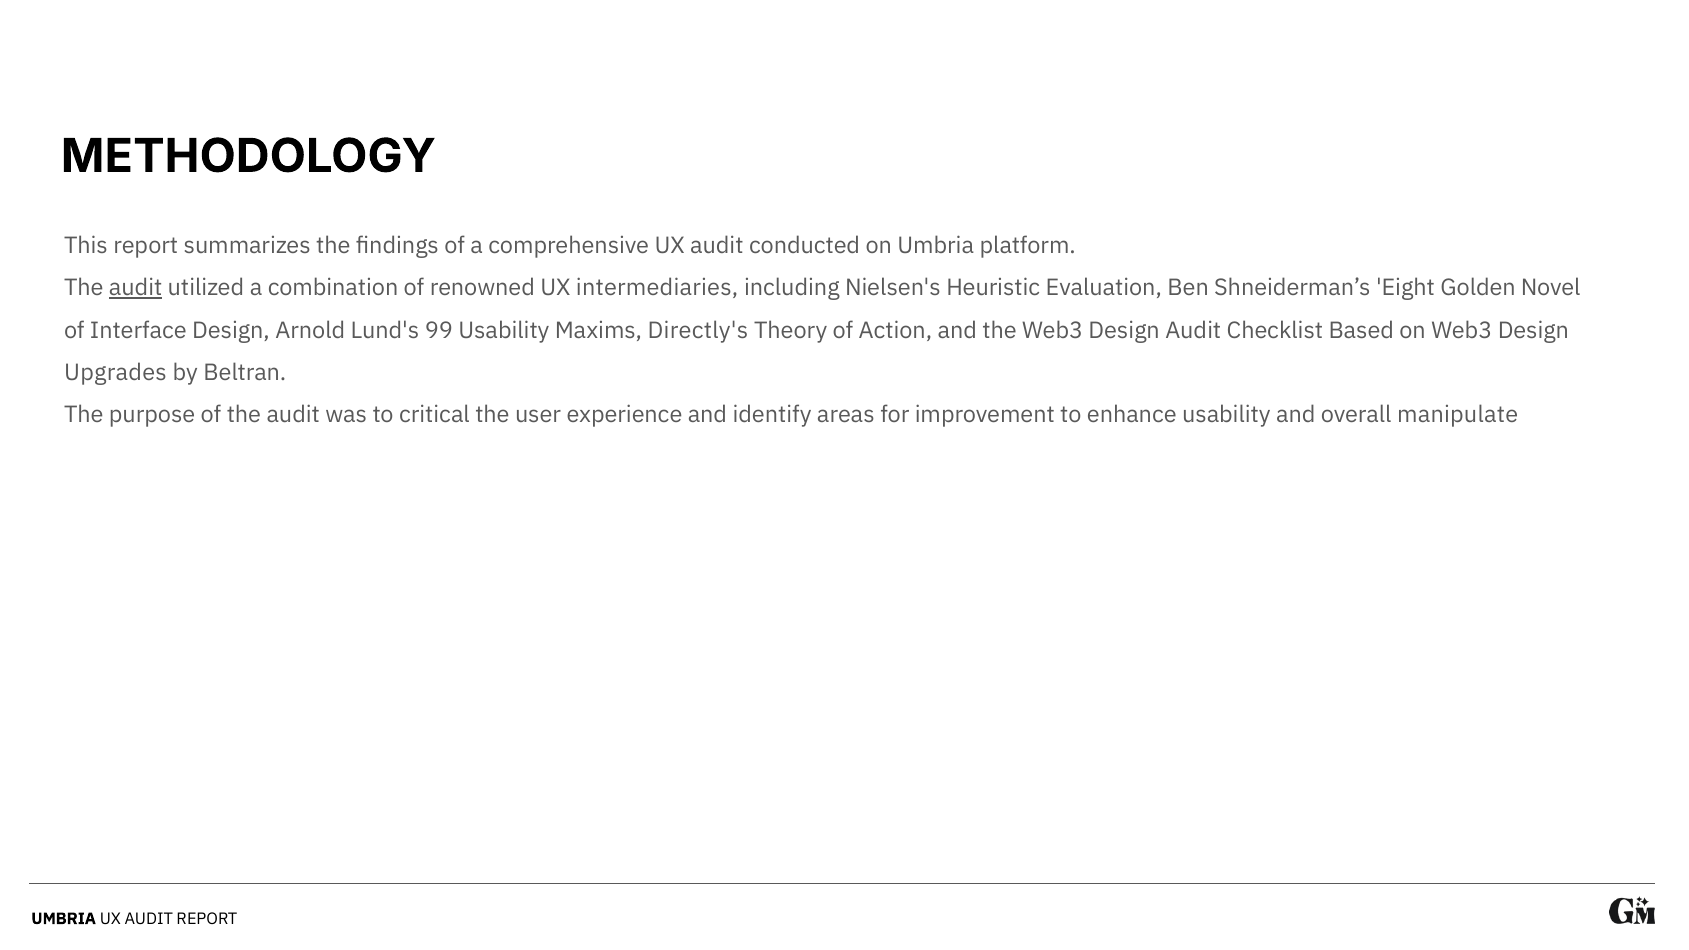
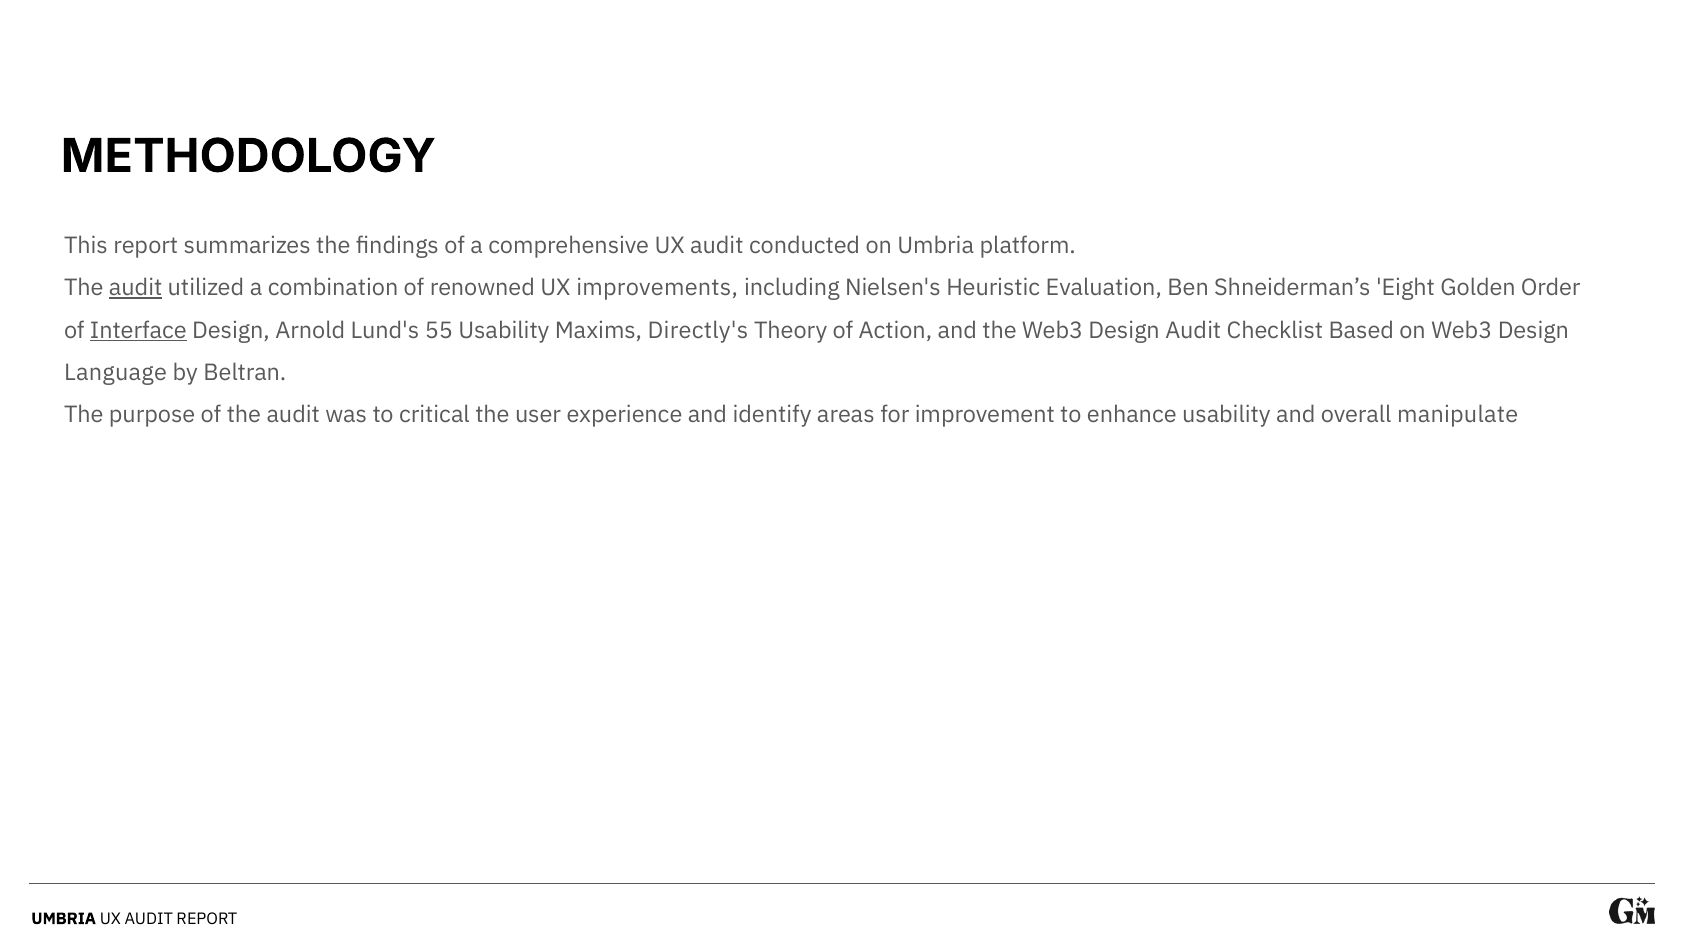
intermediaries: intermediaries -> improvements (657, 288)
Novel: Novel -> Order (1551, 288)
Interface underline: none -> present (138, 330)
99: 99 -> 55 (439, 330)
Upgrades: Upgrades -> Language (116, 373)
